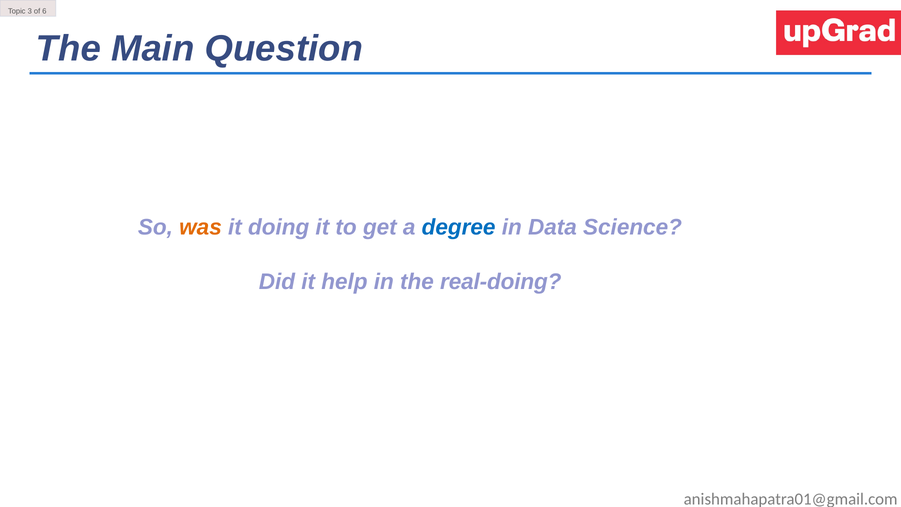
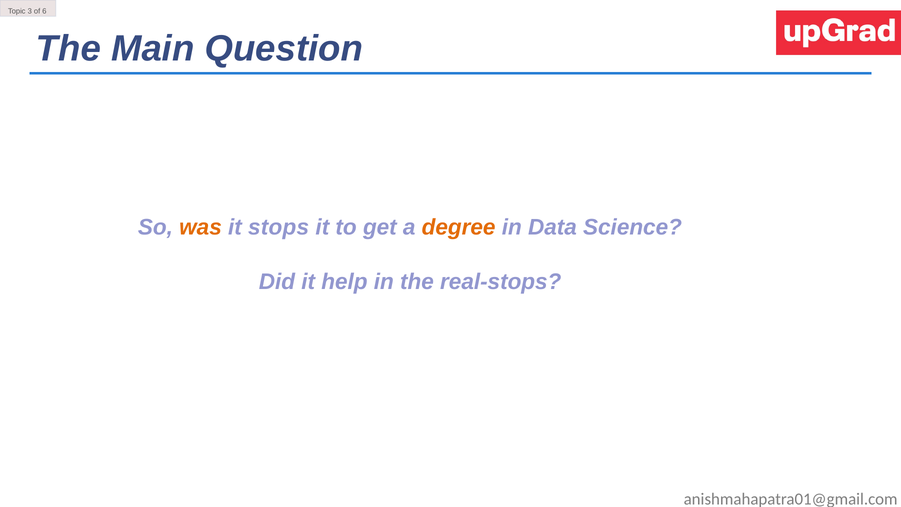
doing: doing -> stops (279, 227)
degree colour: blue -> orange (459, 227)
real-doing: real-doing -> real-stops (501, 282)
